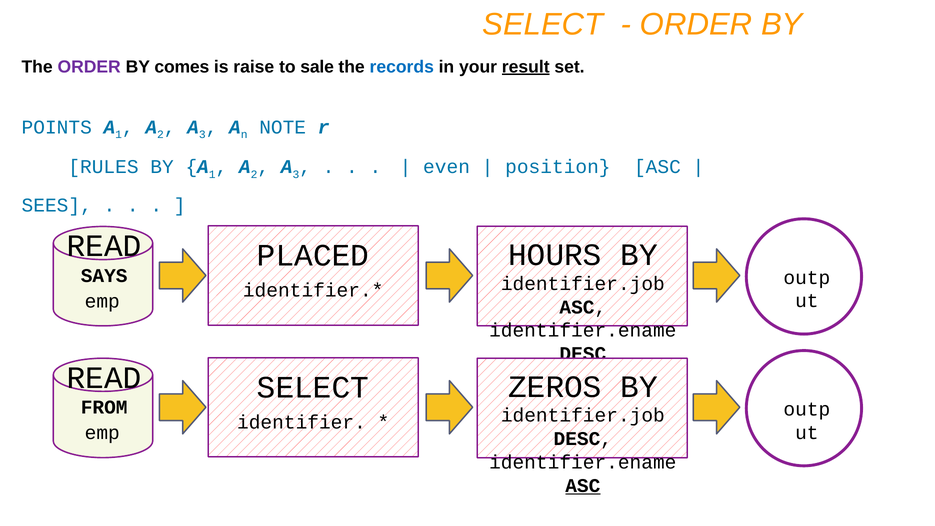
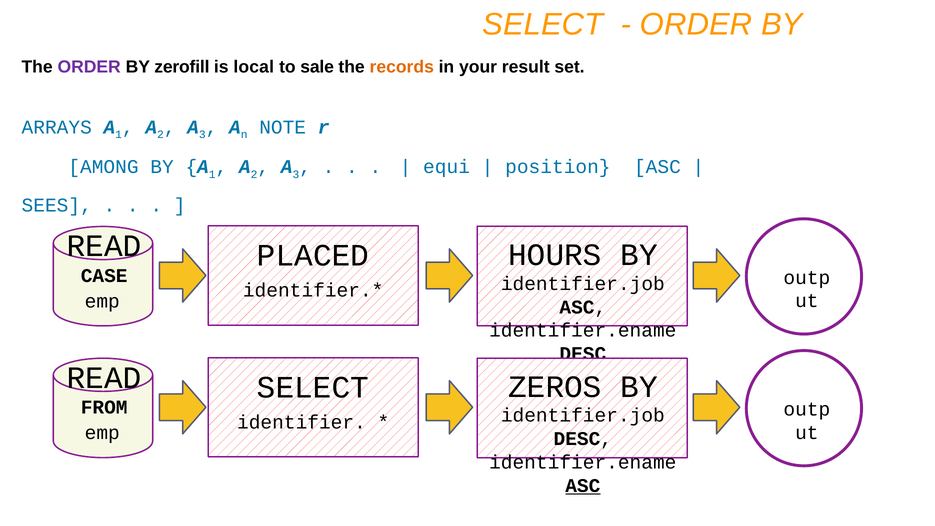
comes: comes -> zerofill (182, 67)
raise: raise -> local (254, 67)
records colour: blue -> orange (402, 67)
result underline: present -> none (526, 67)
POINTS: POINTS -> ARRAYS (57, 127)
RULES: RULES -> AMONG (103, 167)
even: even -> equi (447, 167)
SAYS: SAYS -> CASE (104, 276)
